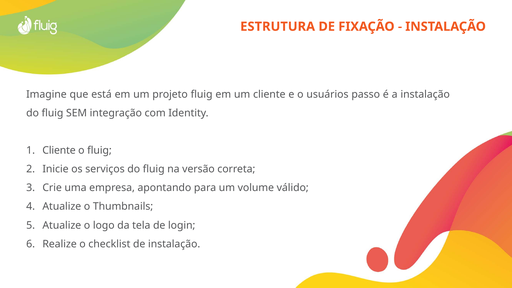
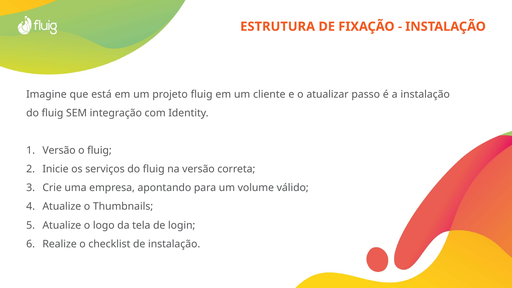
usuários: usuários -> atualizar (328, 94)
Cliente: Cliente -> Versão (59, 150)
